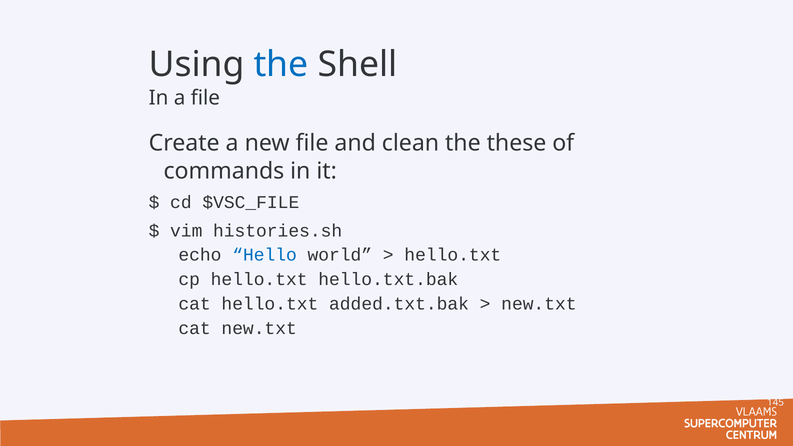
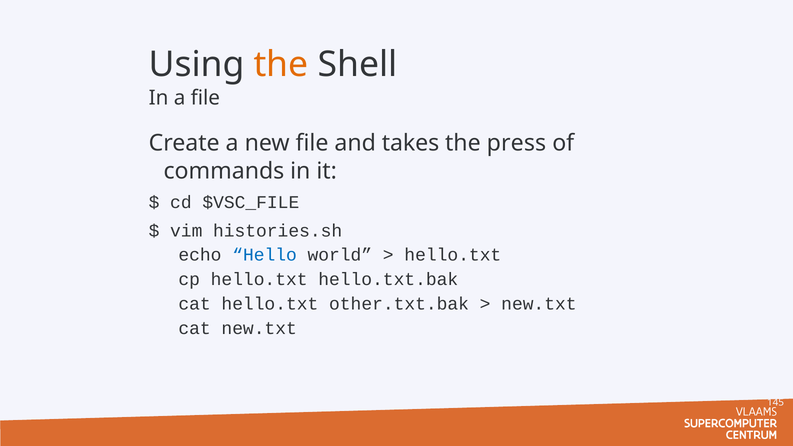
the colour: blue -> orange (281, 65)
clean: clean -> takes (411, 143)
these: these -> press (516, 143)
added.txt.bak: added.txt.bak -> other.txt.bak (399, 304)
